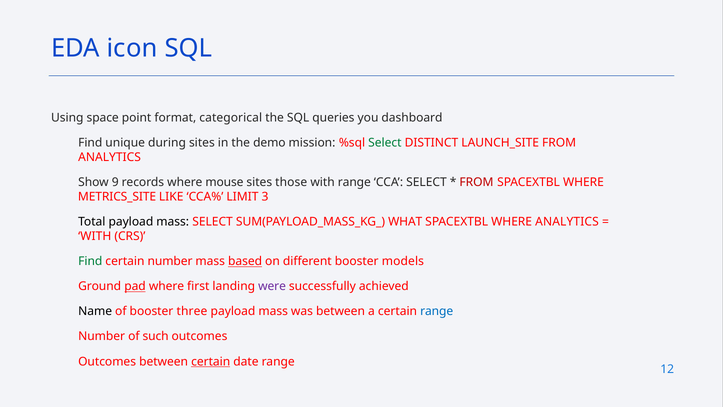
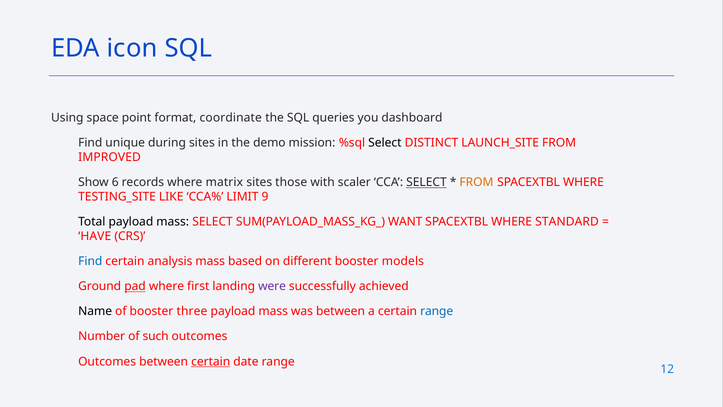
categorical: categorical -> coordinate (231, 118)
Select colour: green -> black (385, 143)
ANALYTICS: ANALYTICS -> IMPROVED (110, 157)
9: 9 -> 6 (115, 182)
mouse: mouse -> matrix (224, 182)
with range: range -> scaler (354, 182)
SELECT underline: none -> present (426, 182)
FROM colour: red -> orange (477, 182)
METRICS_SITE: METRICS_SITE -> TESTING_SITE (117, 197)
3: 3 -> 9 (265, 197)
WHAT: WHAT -> WANT (405, 222)
WHERE ANALYTICS: ANALYTICS -> STANDARD (567, 222)
WITH: WITH -> HAVE (95, 236)
Find colour: green -> blue (90, 261)
certain number: number -> analysis (170, 261)
based underline: present -> none (245, 261)
